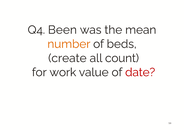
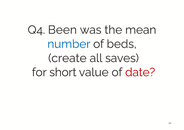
number colour: orange -> blue (69, 44)
count: count -> saves (122, 58)
work: work -> short (63, 72)
